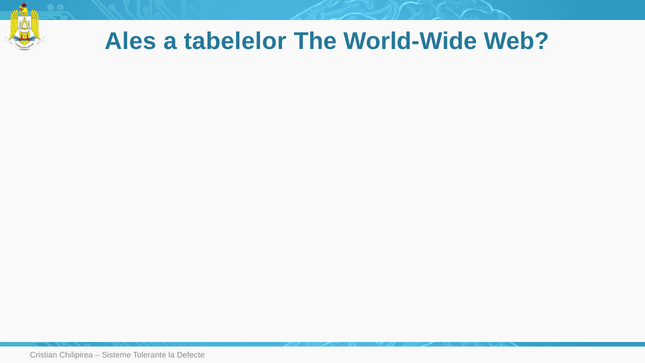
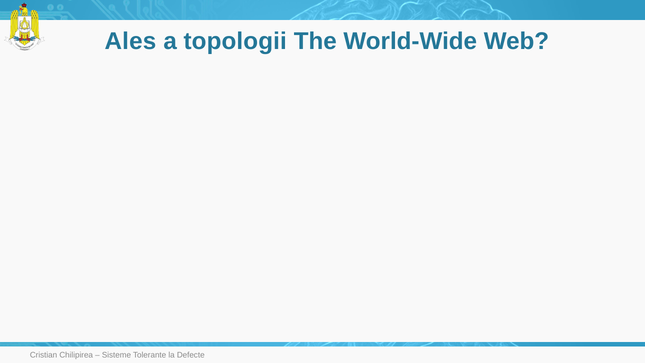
tabelelor: tabelelor -> topologii (235, 41)
